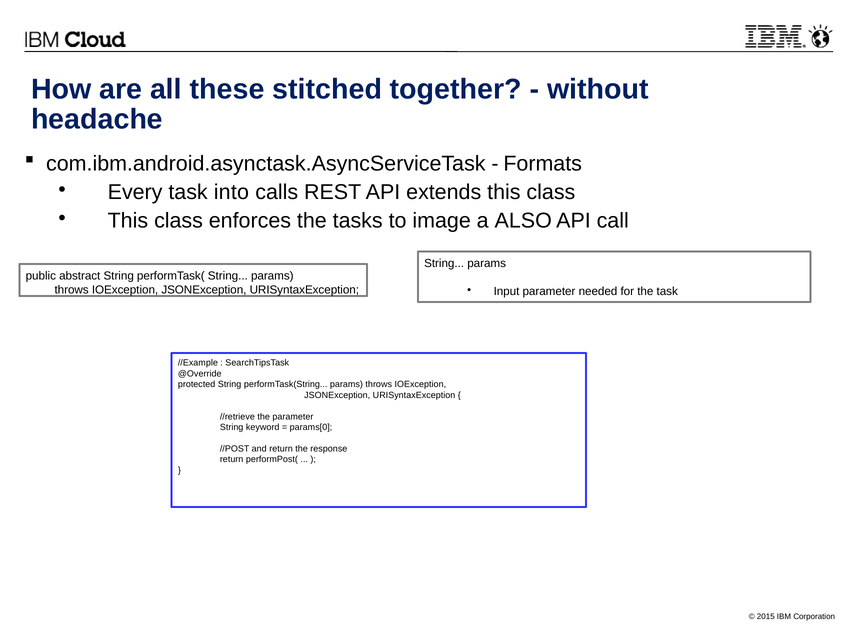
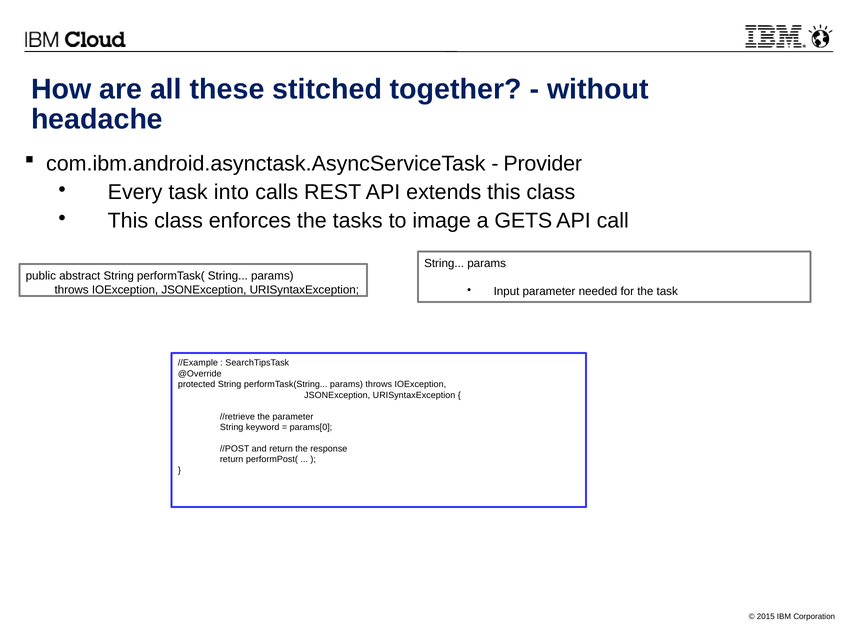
Formats: Formats -> Provider (543, 164)
ALSO: ALSO -> GETS (523, 221)
